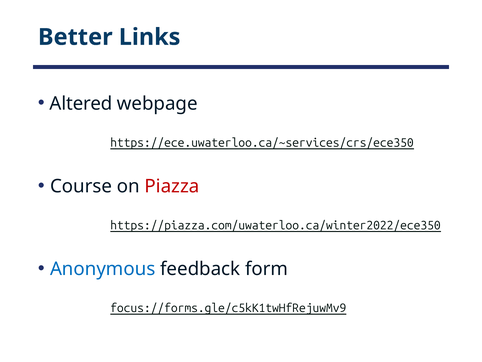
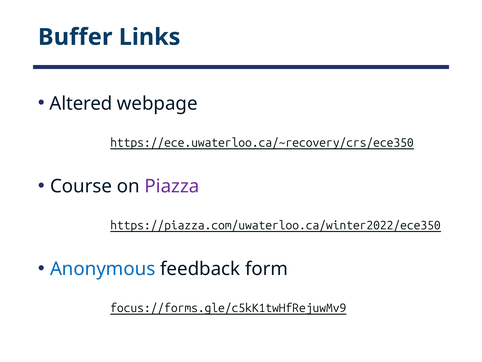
Better: Better -> Buffer (75, 37)
https://ece.uwaterloo.ca/~services/crs/ece350: https://ece.uwaterloo.ca/~services/crs/ece350 -> https://ece.uwaterloo.ca/~recovery/crs/ece350 (262, 143)
Piazza colour: red -> purple (172, 186)
